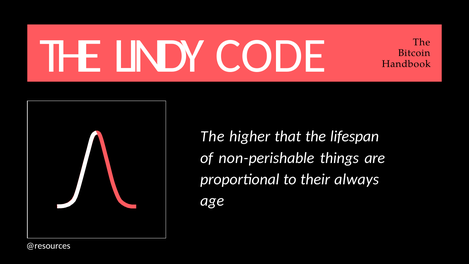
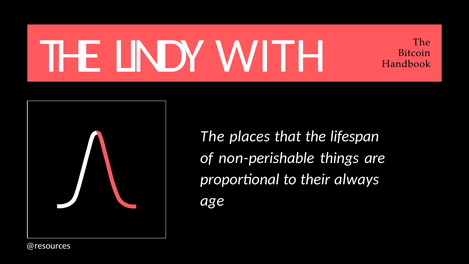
CODE: CODE -> WITH (271, 56)
higher: higher -> places (250, 136)
